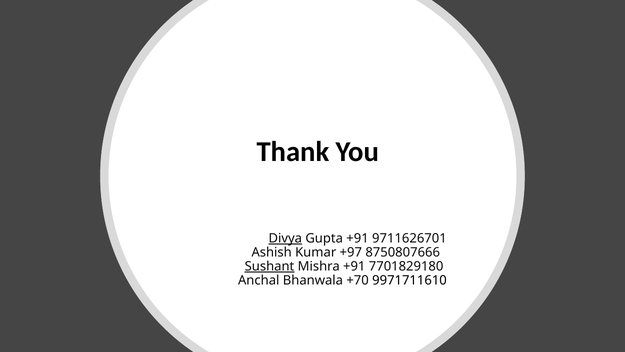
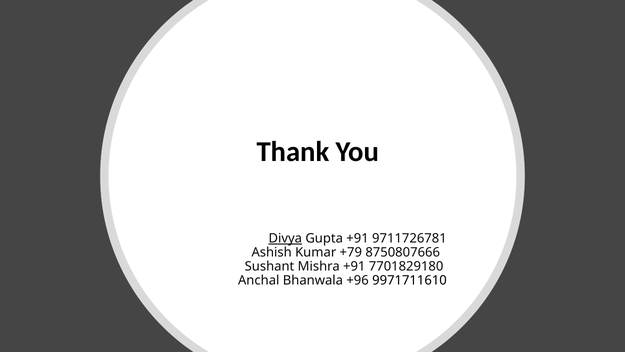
9711626701: 9711626701 -> 9711726781 (409, 238)
+97: +97 -> +79 (351, 252)
Sushant underline: present -> none (269, 266)
+70: +70 -> +96 (358, 280)
